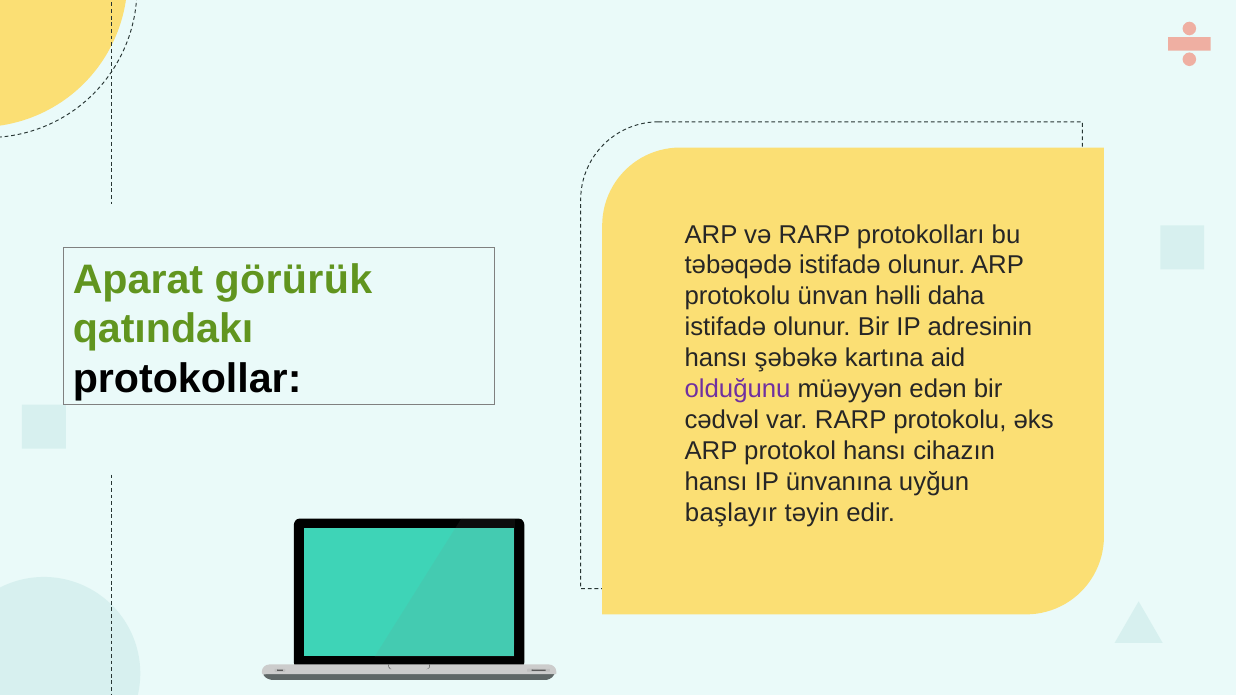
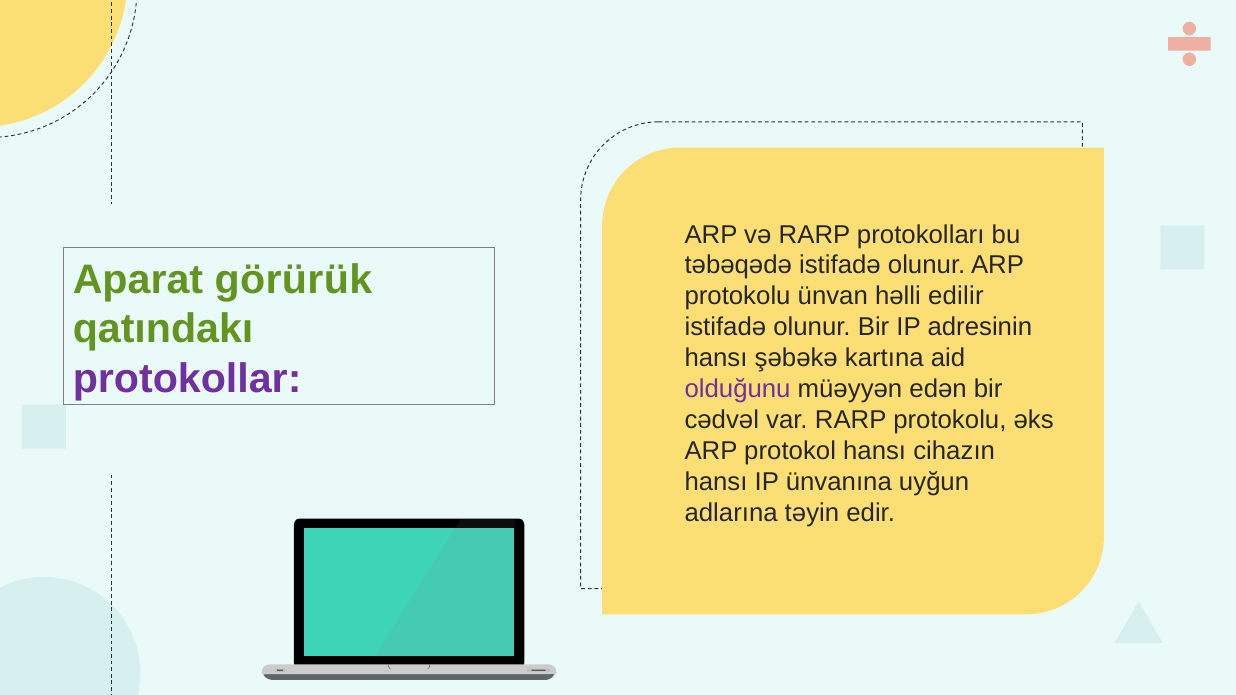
daha: daha -> edilir (956, 296)
protokollar colour: black -> purple (187, 379)
başlayır: başlayır -> adlarına (731, 513)
